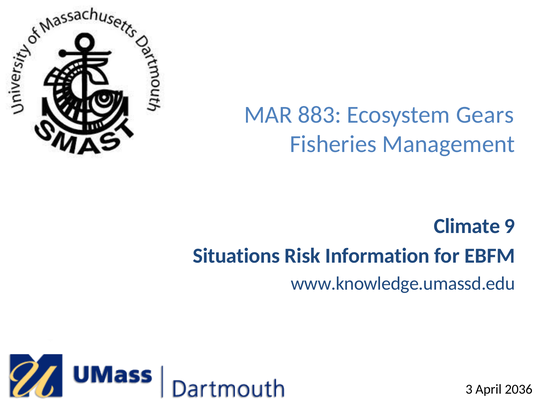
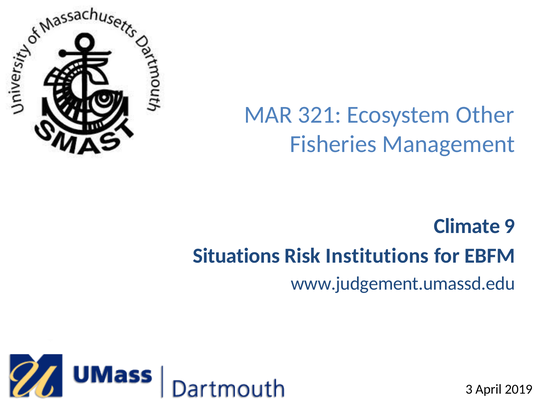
883: 883 -> 321 (320, 115)
Gears: Gears -> Other (485, 115)
Information: Information -> Institutions (377, 256)
www.knowledge.umassd.edu: www.knowledge.umassd.edu -> www.judgement.umassd.edu (403, 284)
2036: 2036 -> 2019 (519, 389)
